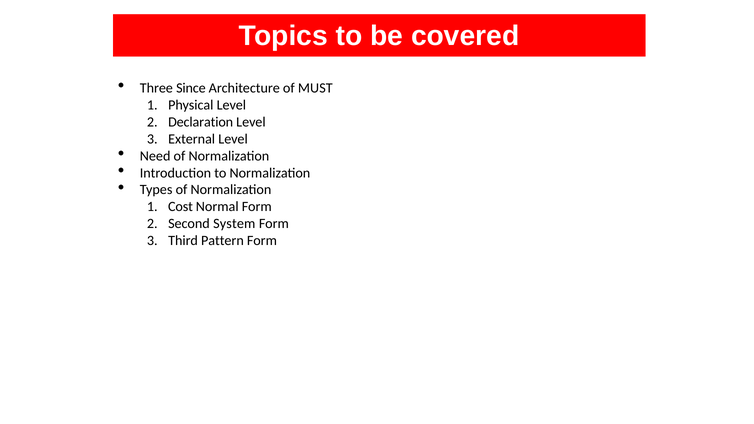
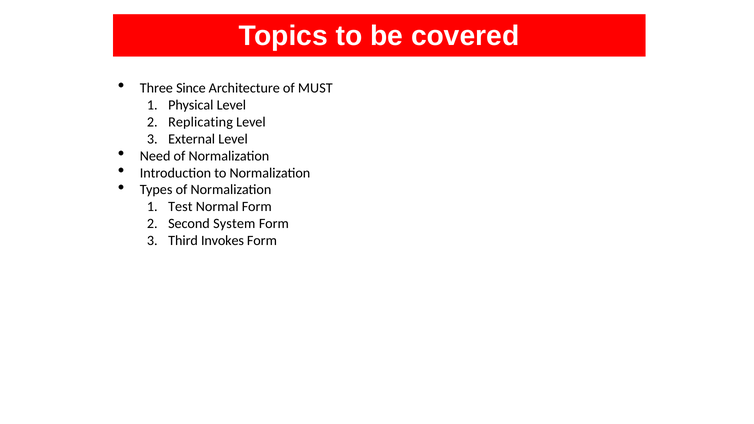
Declaration: Declaration -> Replicating (201, 122)
Cost: Cost -> Test (180, 207)
Pattern: Pattern -> Invokes (222, 241)
